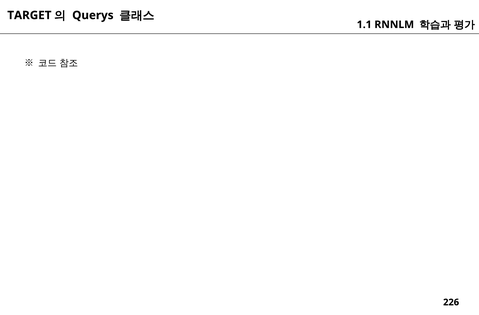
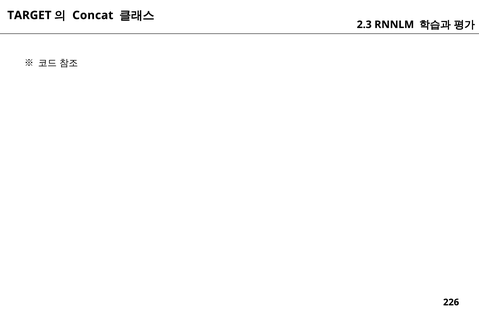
Querys: Querys -> Concat (93, 15)
1.1: 1.1 -> 2.3 (364, 25)
